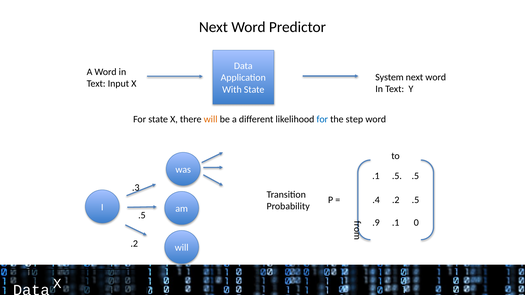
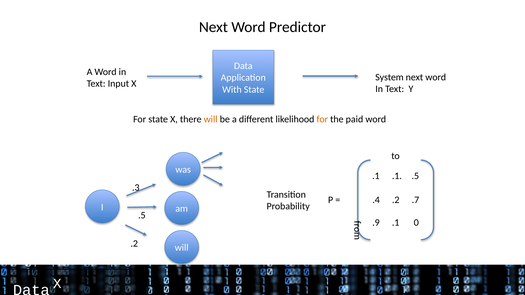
for colour: blue -> orange (322, 119)
step: step -> paid (354, 119)
.1 .5: .5 -> .1 (397, 176)
.2 .5: .5 -> .7 (415, 200)
